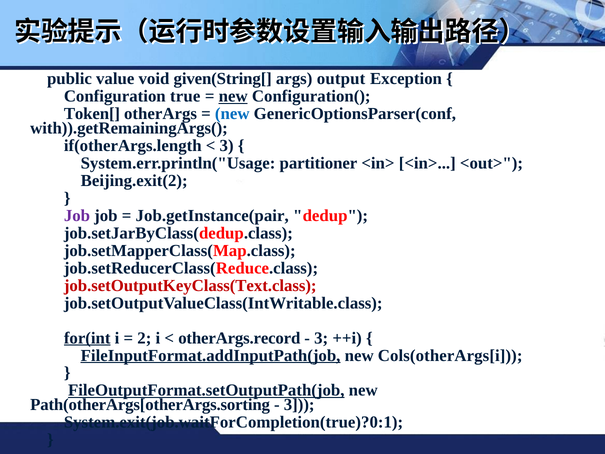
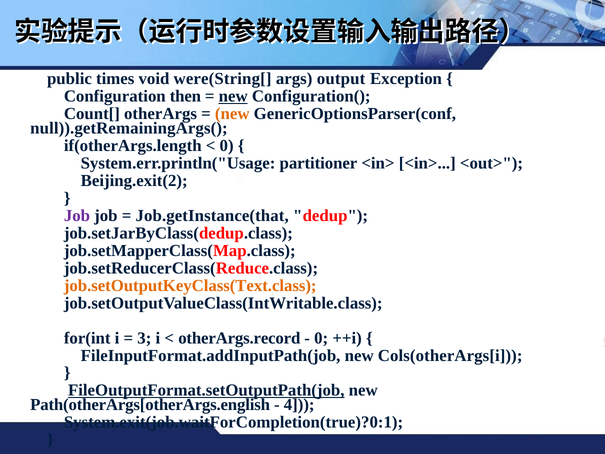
value: value -> times (115, 79)
given(String[: given(String[ -> were(String[ (223, 79)
true: true -> then (185, 96)
Token[: Token[ -> Count[ (92, 114)
new colour: blue -> orange (232, 114)
with)).getRemainingArgs(: with)).getRemainingArgs( -> null)).getRemainingArgs( (129, 128)
3: 3 -> 0 (227, 145)
Job.getInstance(pair: Job.getInstance(pair -> Job.getInstance(that (212, 215)
job.setOutputKeyClass(Text.class colour: red -> orange (190, 285)
for(int underline: present -> none (87, 338)
2: 2 -> 3 (144, 338)
3: 3 -> 0 (321, 338)
FileInputFormat.addInputPath(job underline: present -> none (211, 355)
Path(otherArgs[otherArgs.sorting: Path(otherArgs[otherArgs.sorting -> Path(otherArgs[otherArgs.english (150, 404)
3: 3 -> 4 (299, 404)
